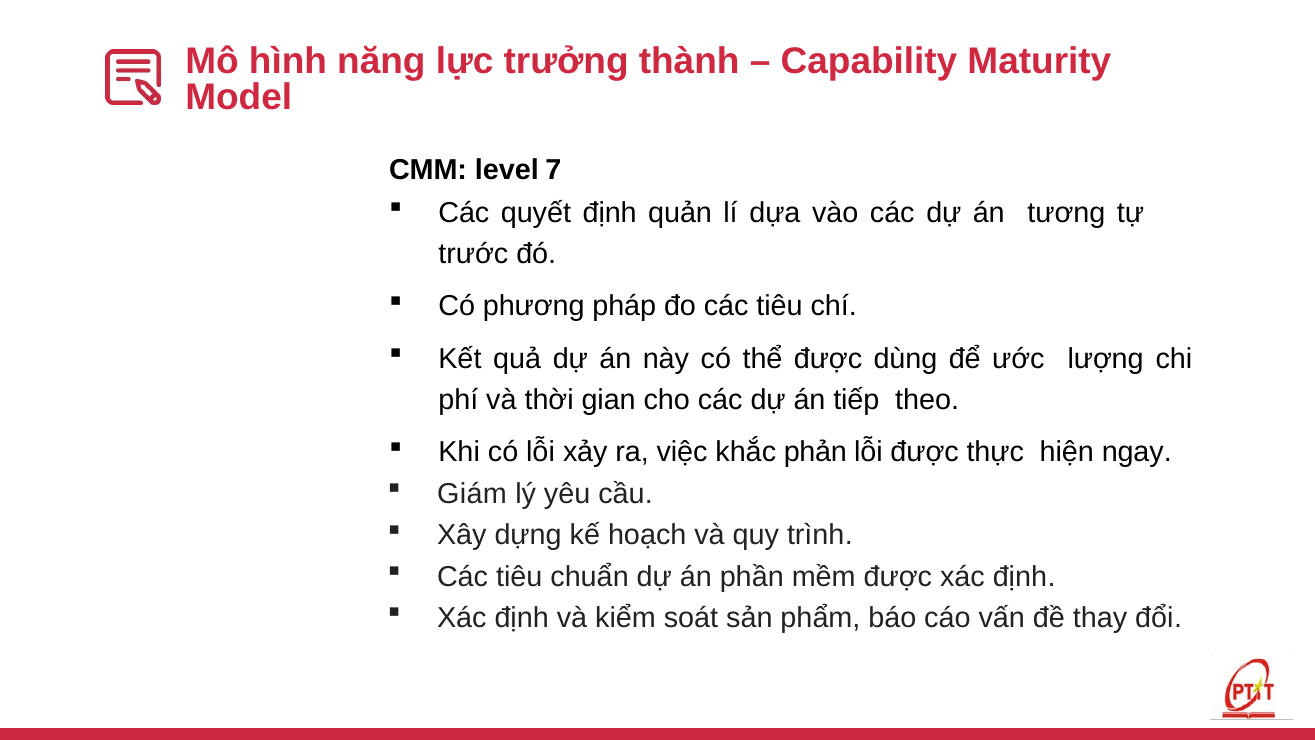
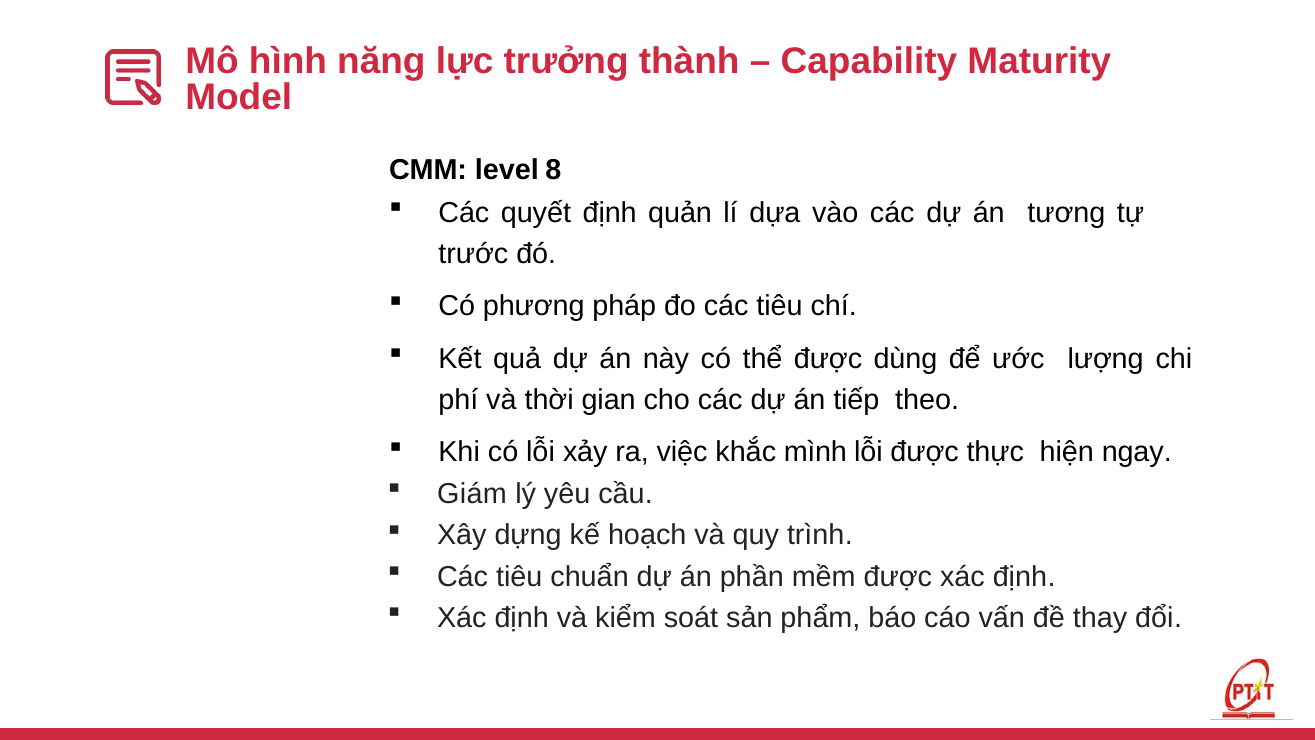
7: 7 -> 8 (553, 170)
phản: phản -> mình (815, 452)
